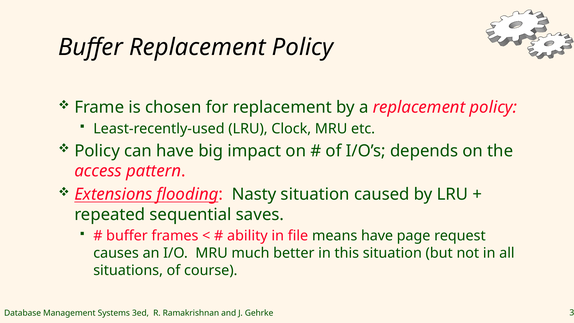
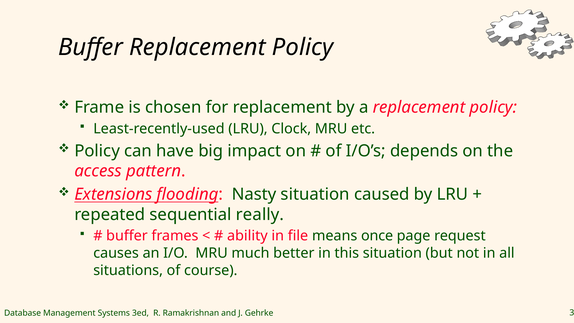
saves: saves -> really (260, 214)
means have: have -> once (377, 236)
